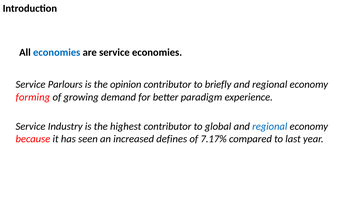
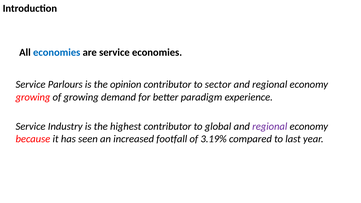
briefly: briefly -> sector (218, 84)
forming: forming -> growing (33, 97)
regional colour: blue -> purple (270, 126)
defines: defines -> footfall (172, 139)
7.17%: 7.17% -> 3.19% (214, 139)
